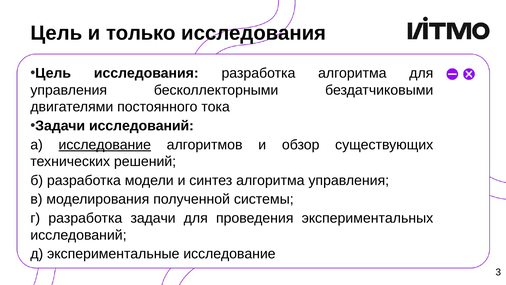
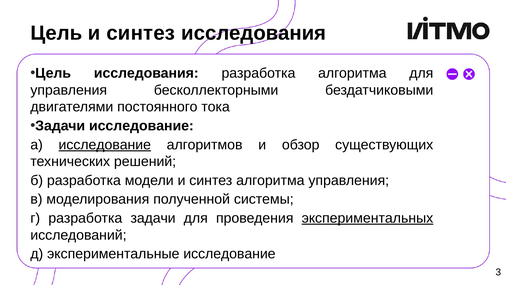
Цель и только: только -> синтез (141, 33)
Задачи исследований: исследований -> исследование (141, 126)
экспериментальных underline: none -> present (367, 218)
